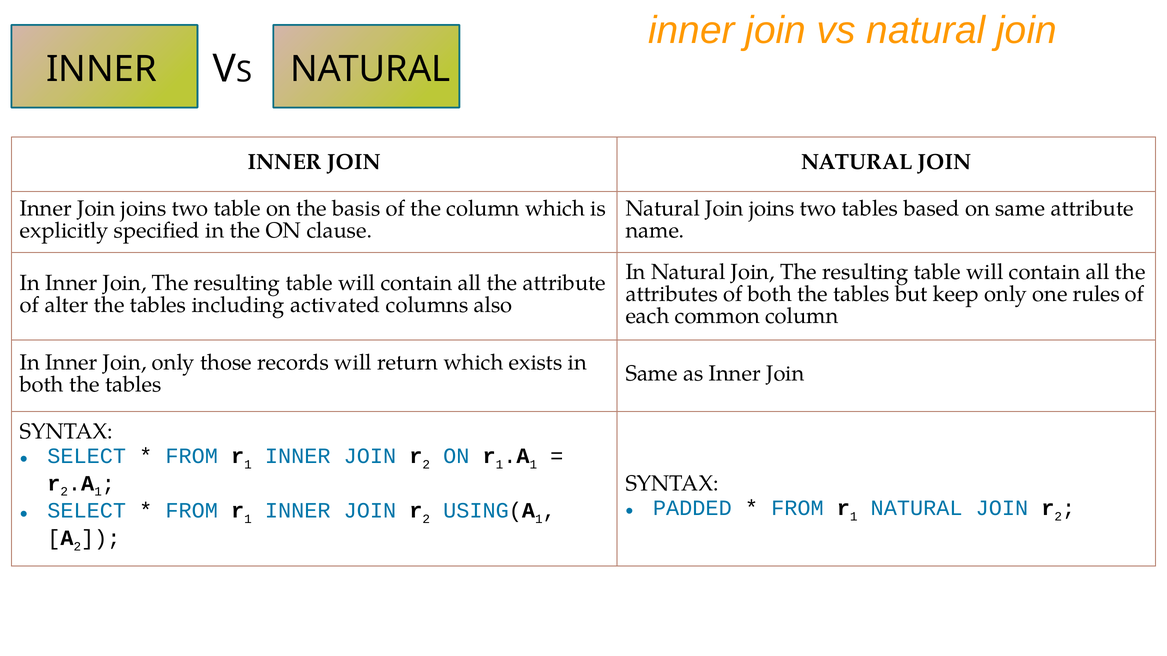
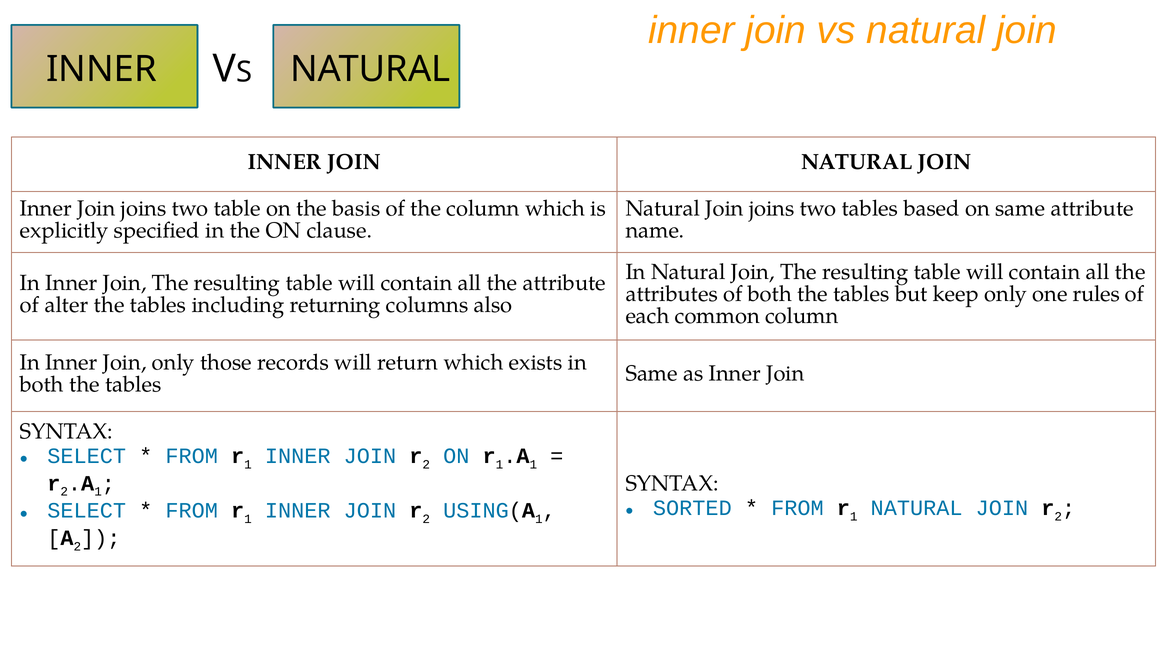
activated: activated -> returning (335, 305)
PADDED: PADDED -> SORTED (692, 508)
